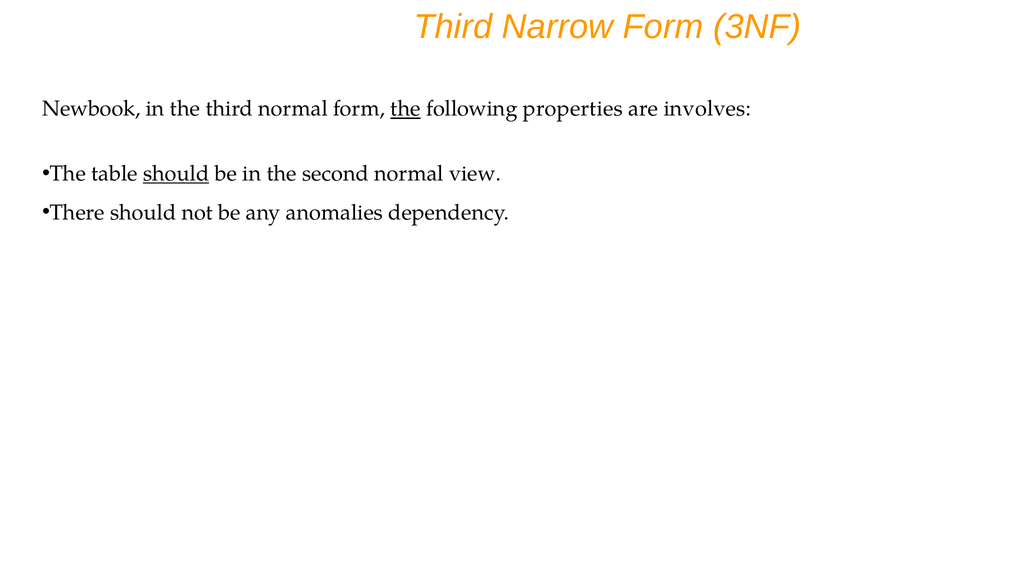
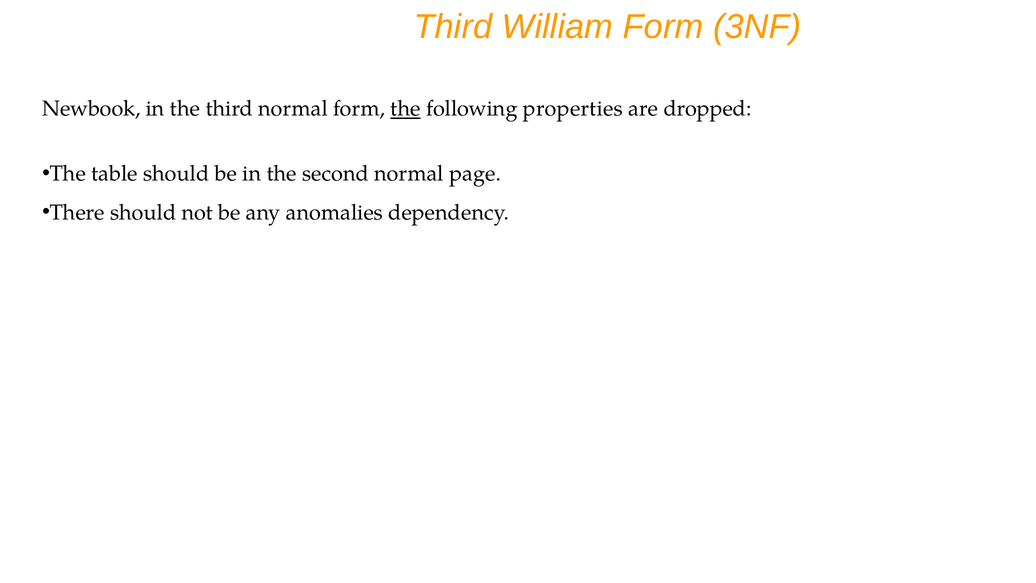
Narrow: Narrow -> William (558, 27)
involves: involves -> dropped (707, 109)
should underline: present -> none (176, 174)
view: view -> page (475, 174)
